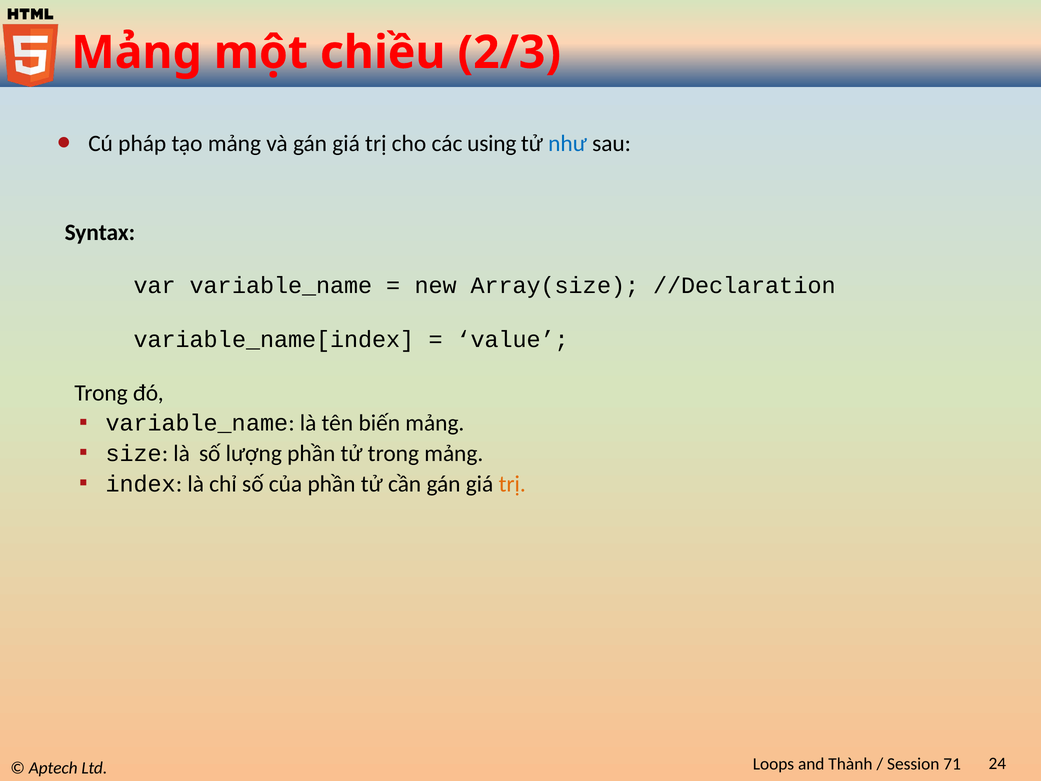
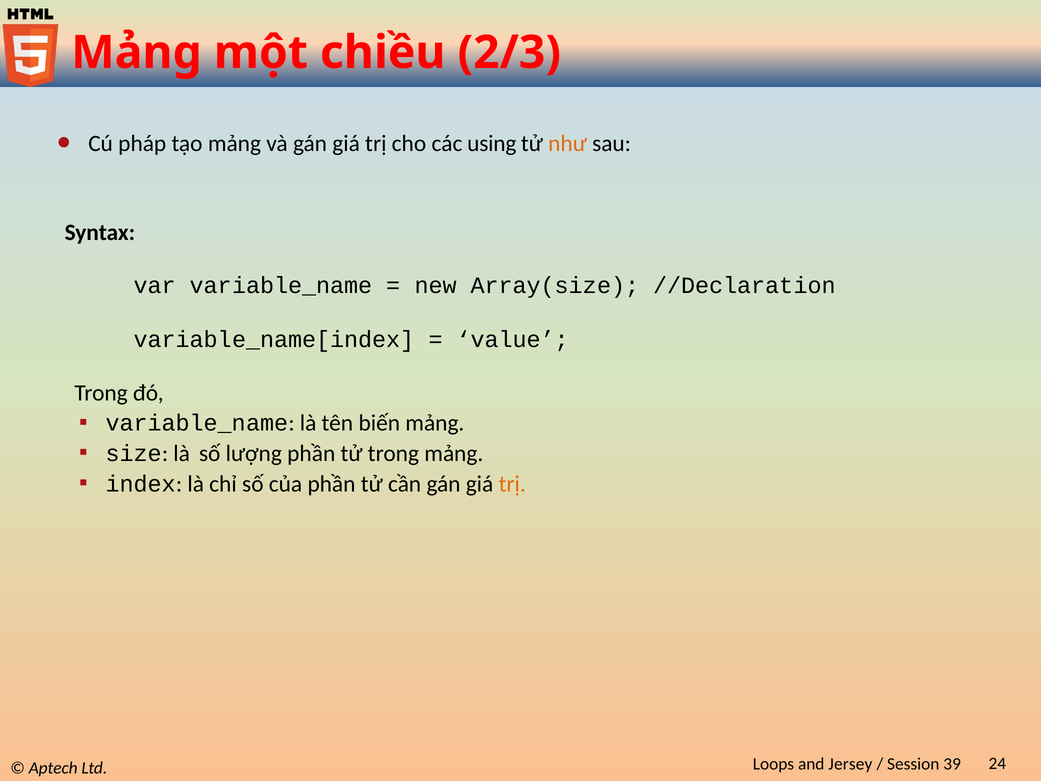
như colour: blue -> orange (568, 143)
Thành: Thành -> Jersey (850, 764)
71: 71 -> 39 (952, 764)
